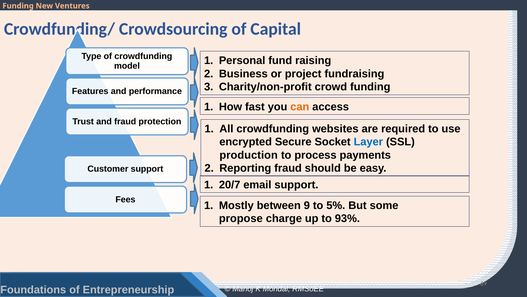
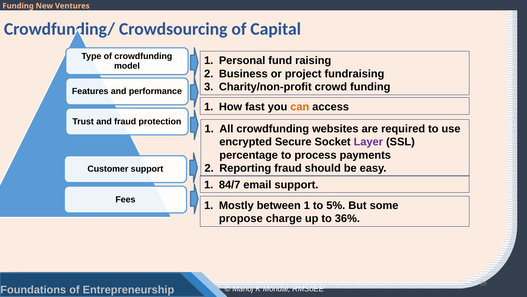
Layer colour: blue -> purple (368, 142)
production: production -> percentage (249, 155)
20/7: 20/7 -> 84/7 (230, 184)
between 9: 9 -> 1 (307, 205)
93%: 93% -> 36% (347, 218)
